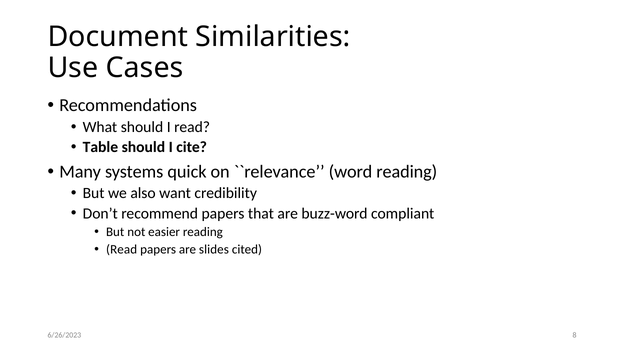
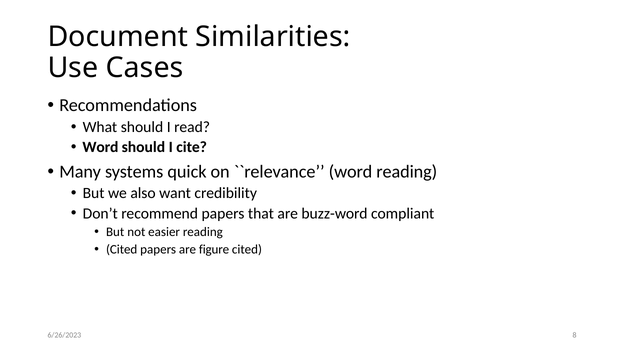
Table: Table -> Word (100, 147)
Read: Read -> Cited (122, 249)
slides: slides -> figure (214, 249)
